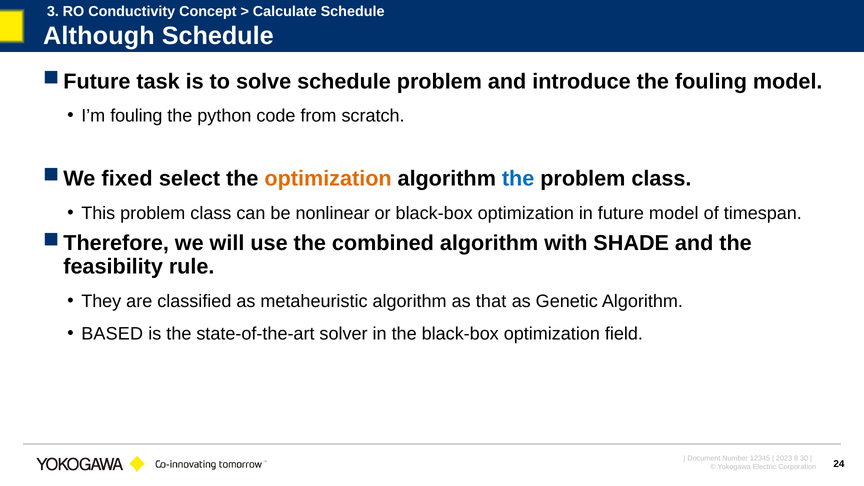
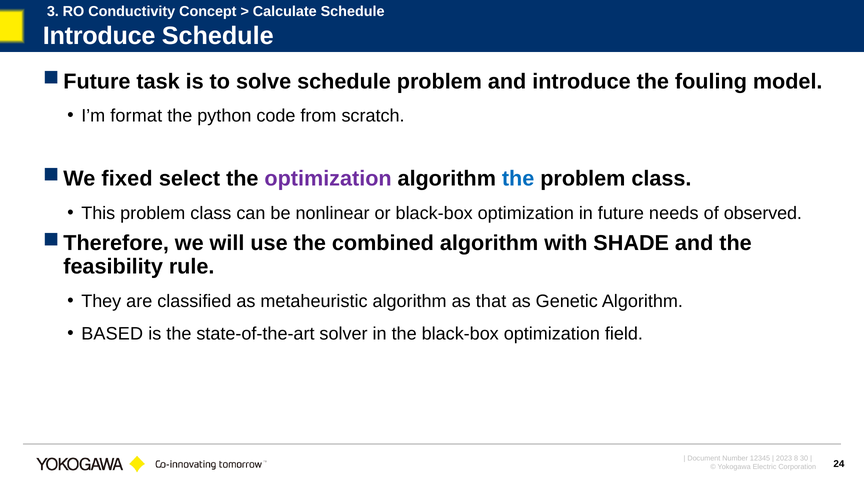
Although: Although -> Introduce (99, 36)
I’m fouling: fouling -> format (136, 116)
optimization colour: orange -> purple (328, 179)
future model: model -> needs (674, 213)
timespan: timespan -> observed (763, 213)
